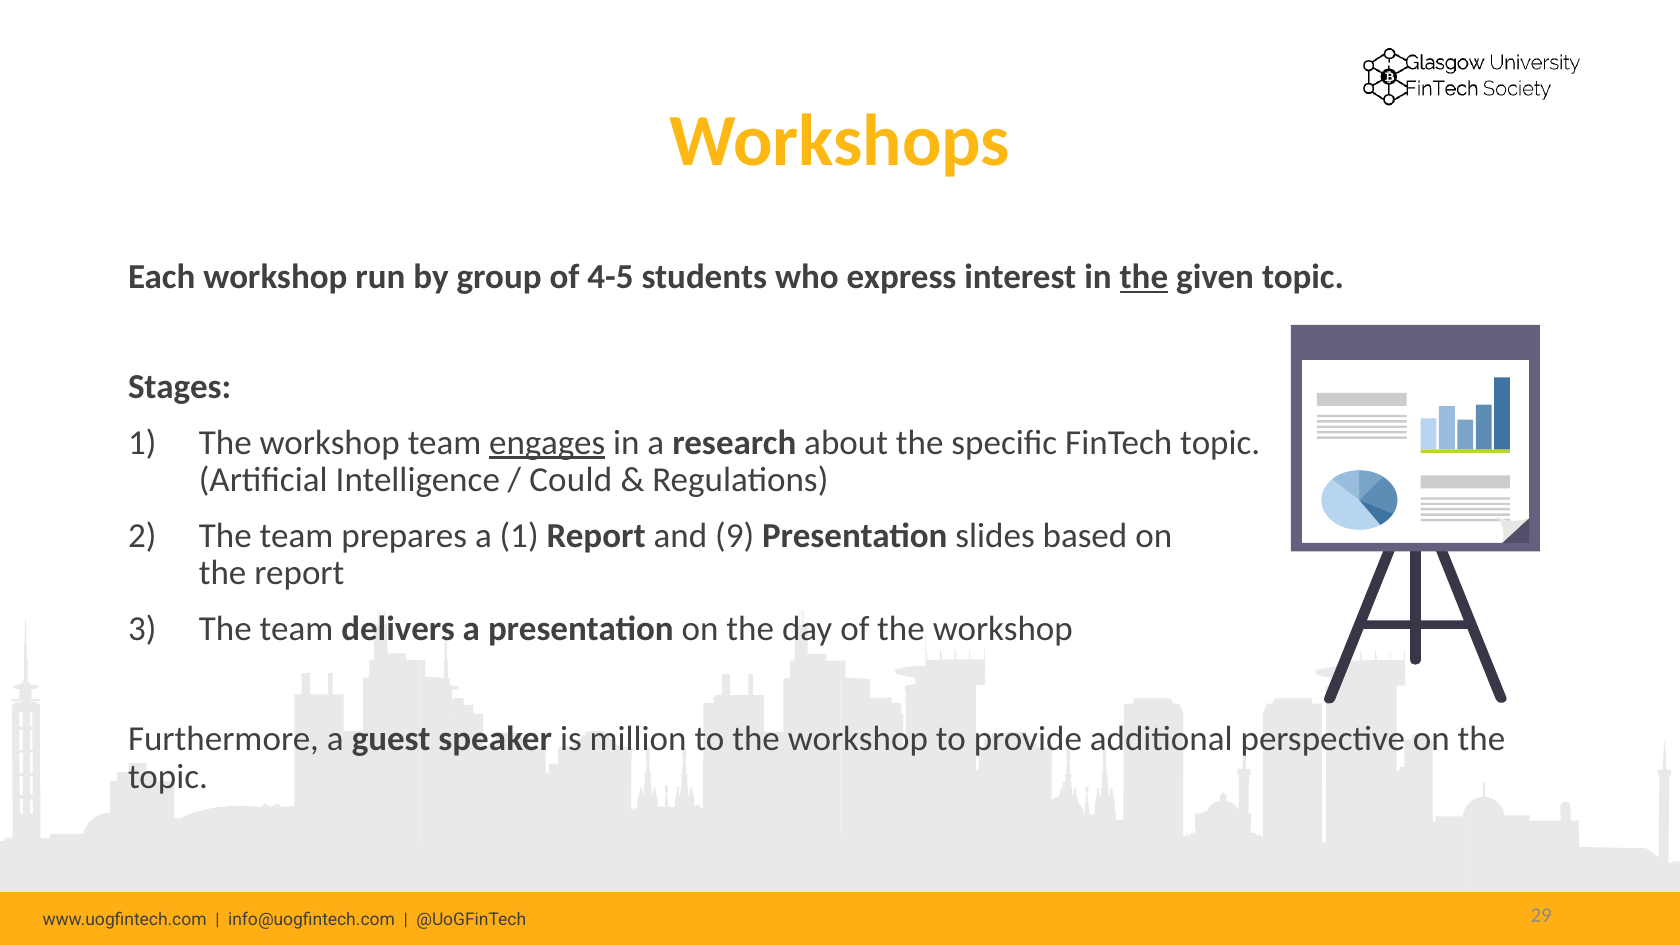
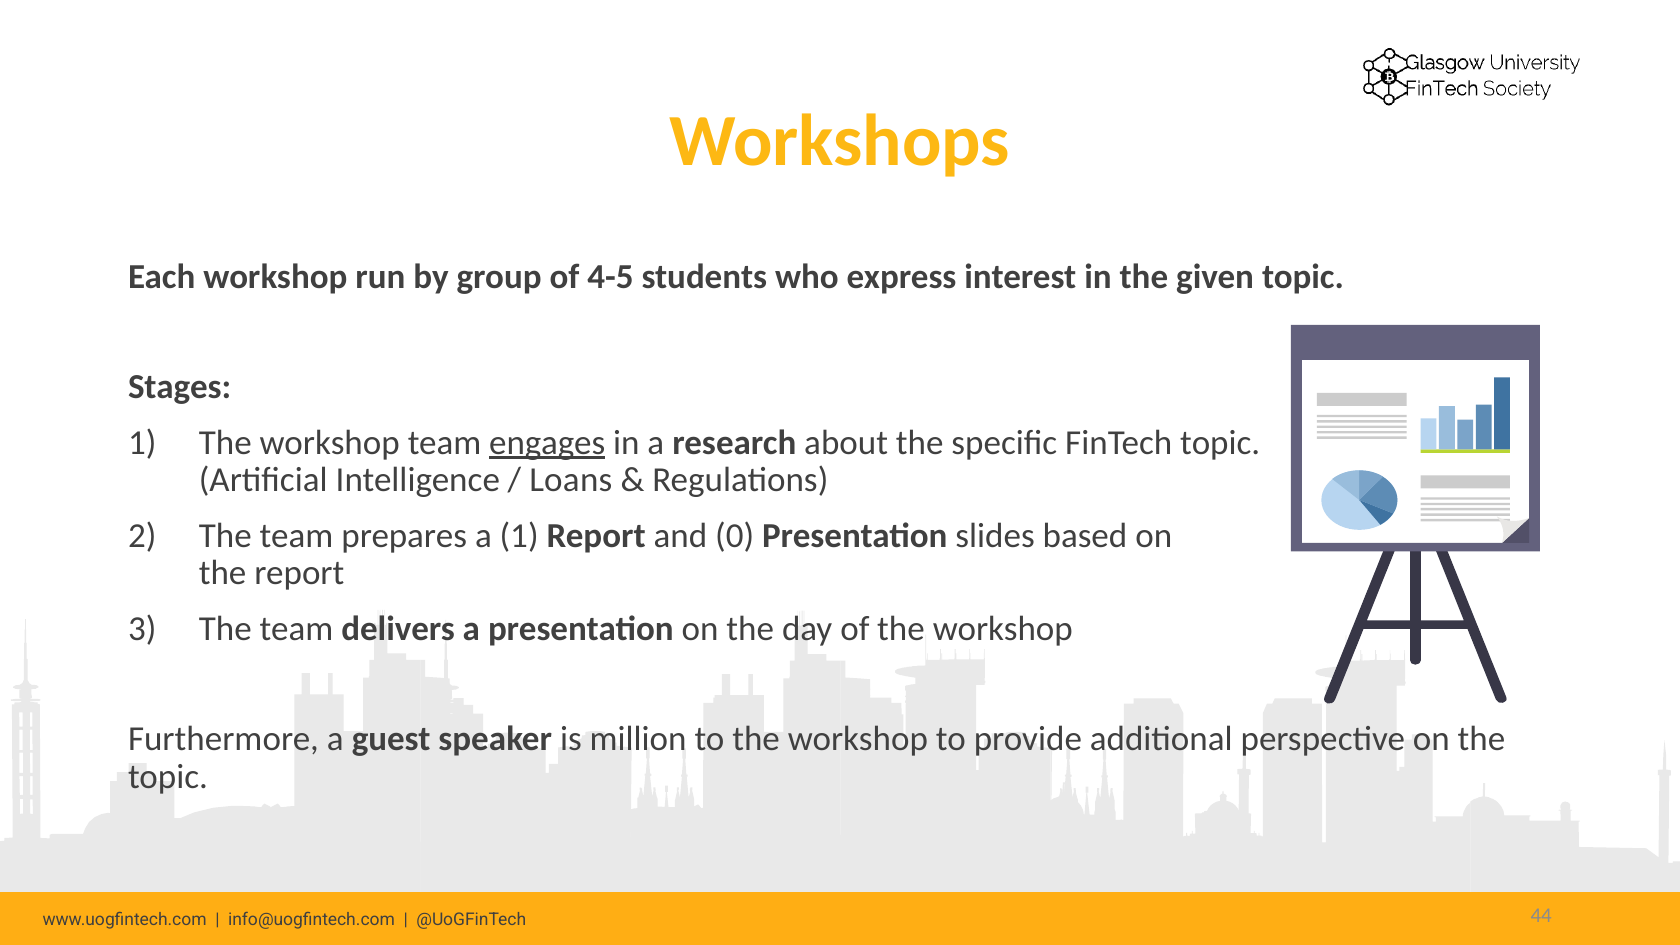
the underline: present -> none (1144, 277)
Could: Could -> Loans (571, 480)
9: 9 -> 0 (735, 536)
29: 29 -> 44 (1541, 916)
